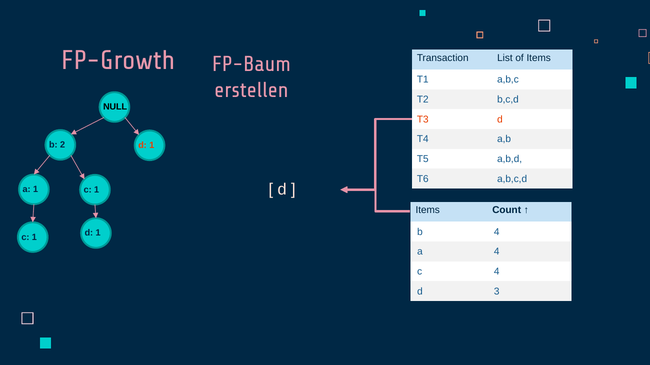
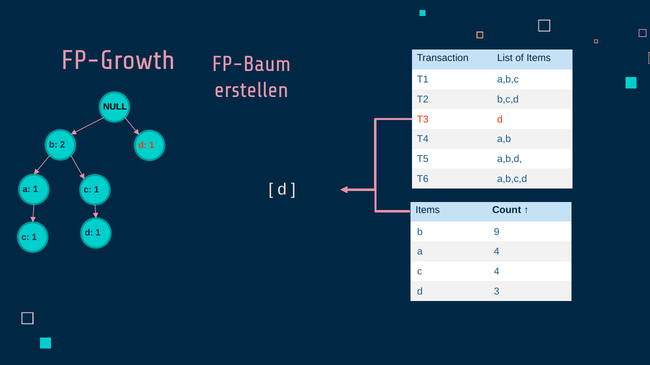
b 4: 4 -> 9 (497, 232)
